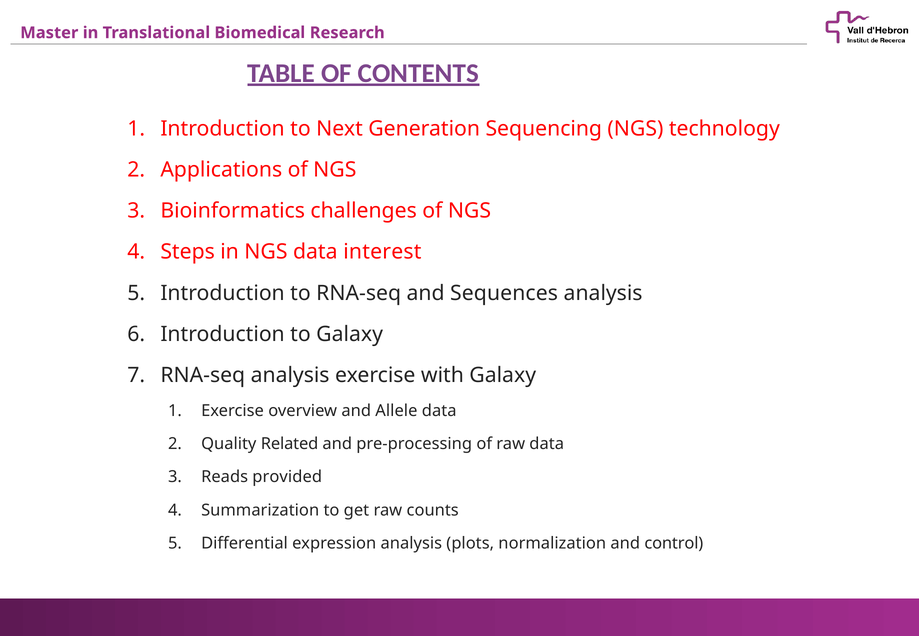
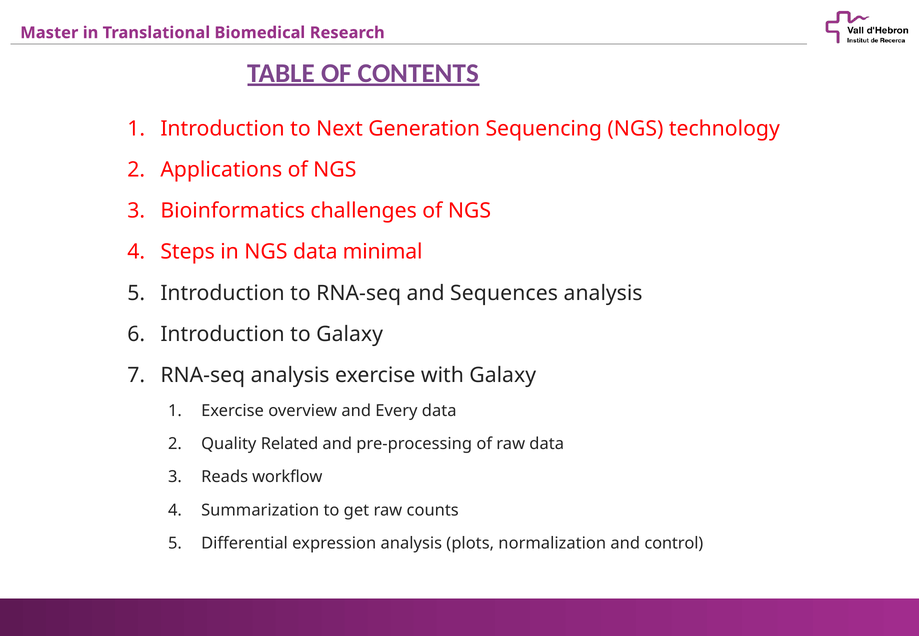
interest: interest -> minimal (383, 252)
Allele: Allele -> Every (396, 411)
provided: provided -> workflow (287, 477)
